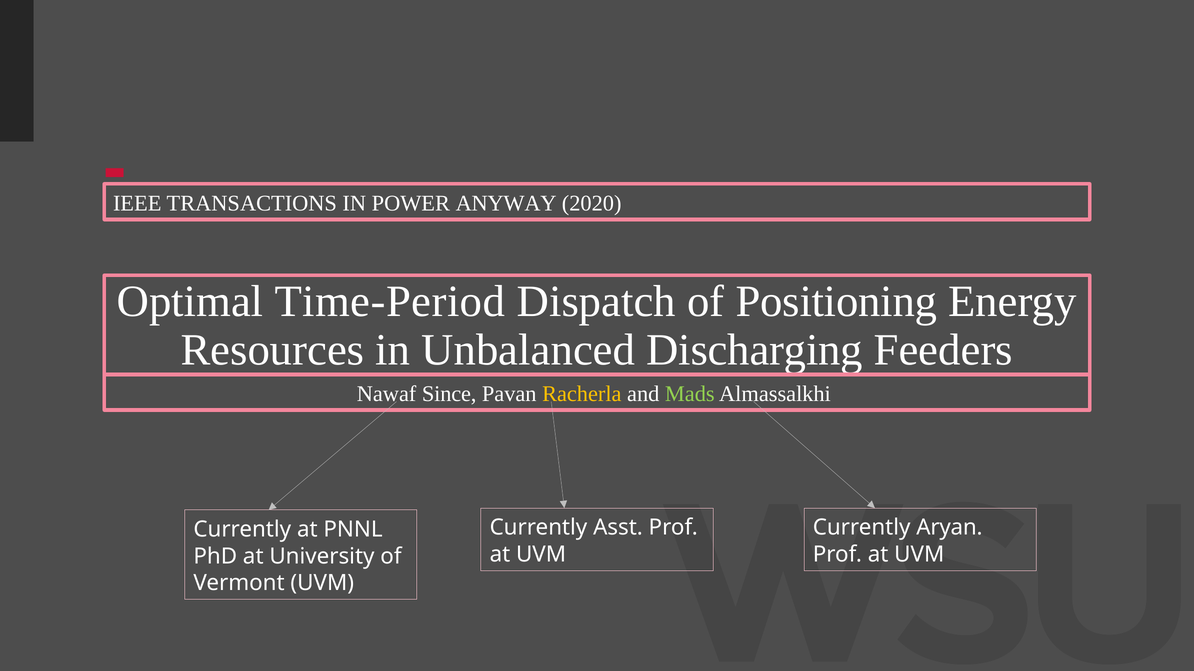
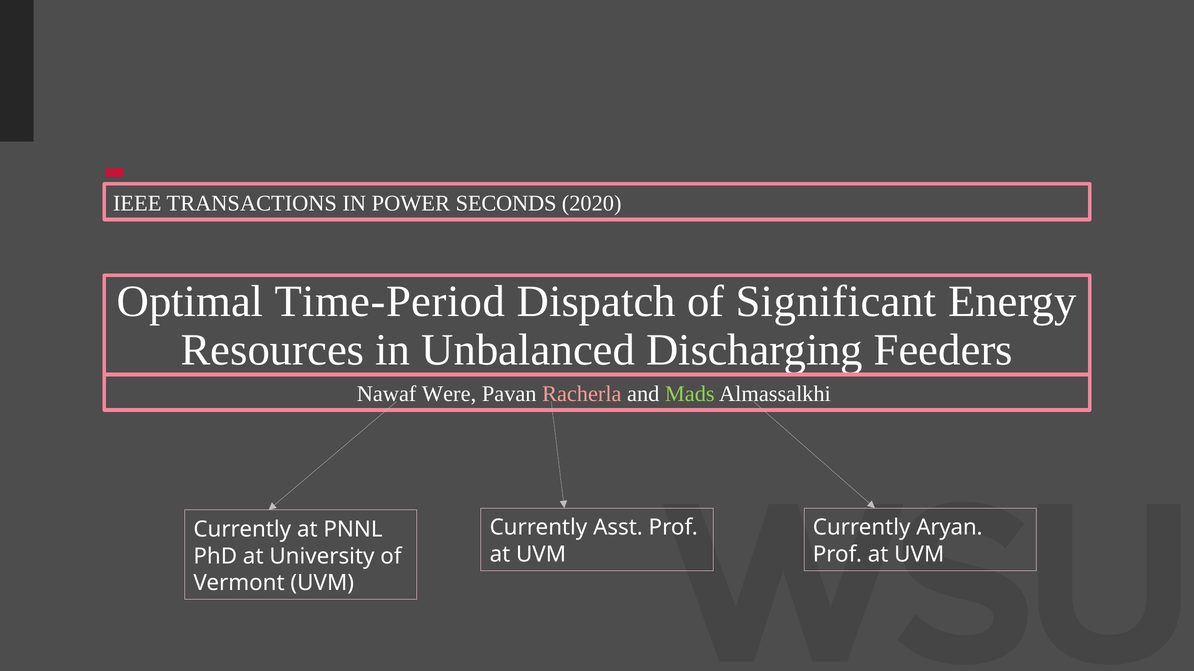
ANYWAY: ANYWAY -> SECONDS (506, 203)
Positioning: Positioning -> Significant (836, 302)
Since: Since -> Were (449, 394)
Racherla colour: yellow -> pink (582, 394)
